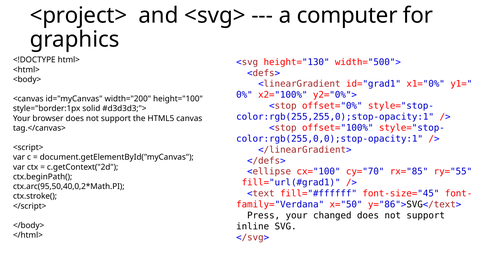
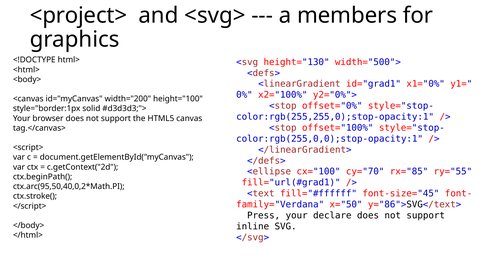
computer: computer -> members (347, 15)
changed: changed -> declare (332, 215)
